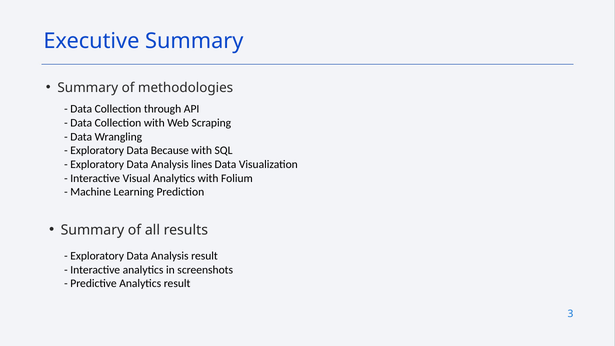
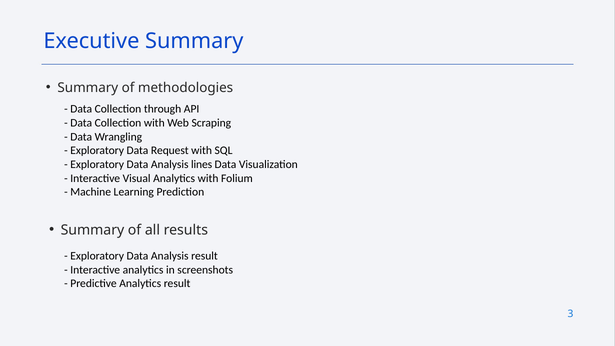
Because: Because -> Request (170, 151)
